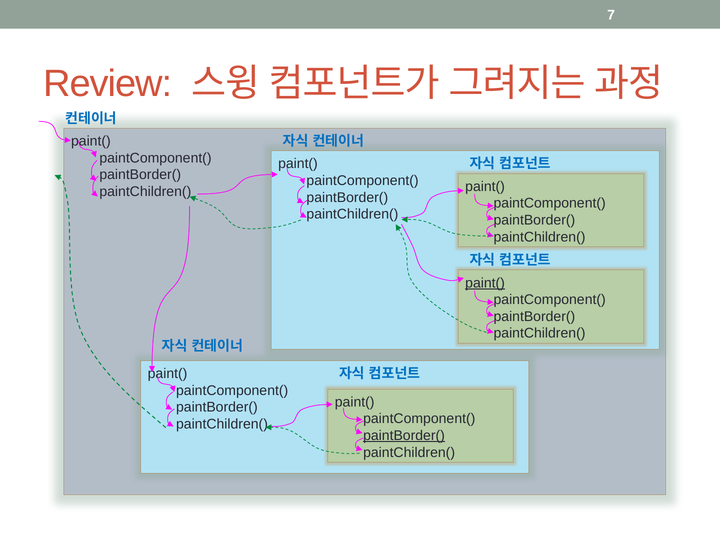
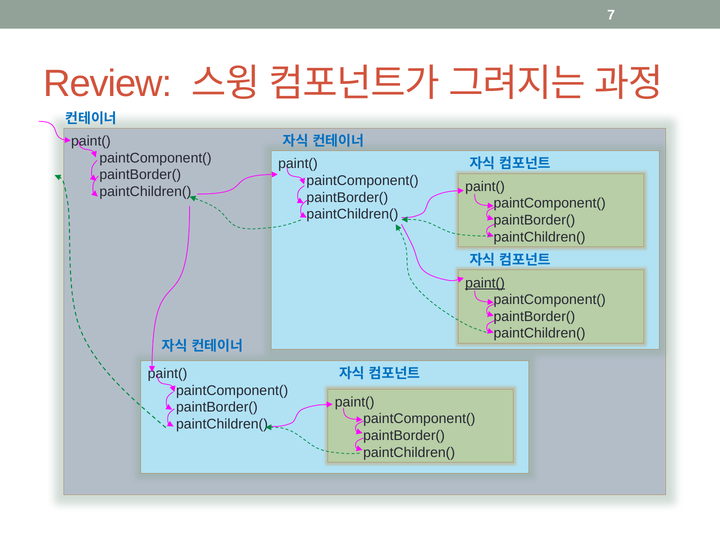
paintBorder( underline: present -> none (404, 436)
